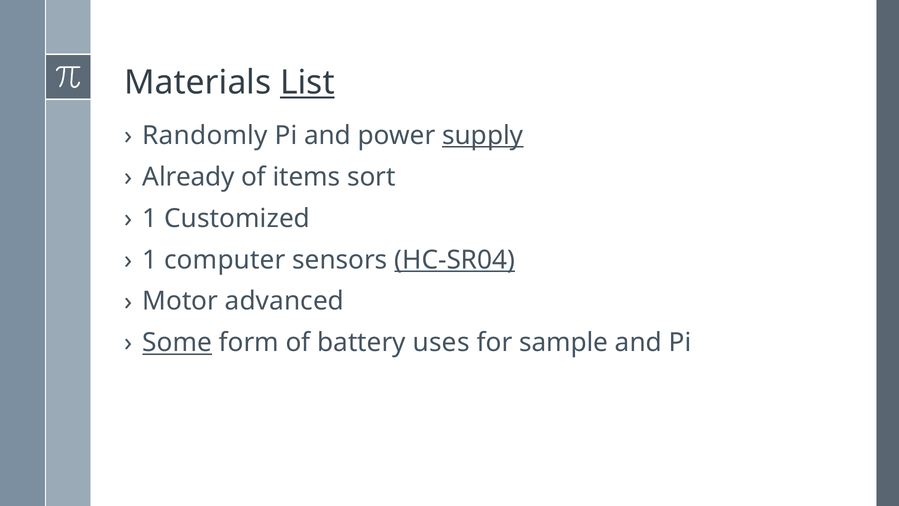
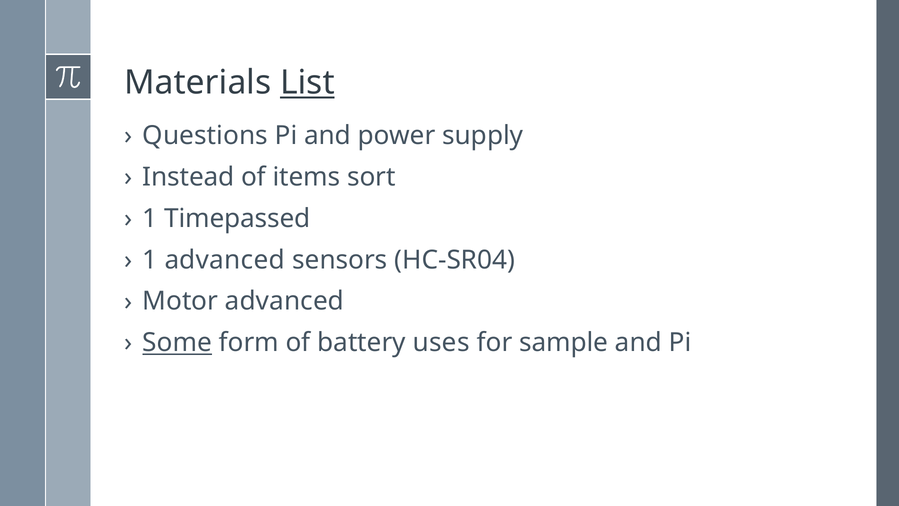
Randomly: Randomly -> Questions (205, 135)
supply underline: present -> none (483, 135)
Already: Already -> Instead (188, 177)
Customized: Customized -> Timepassed (237, 218)
1 computer: computer -> advanced (225, 260)
HC-SR04 underline: present -> none (455, 260)
